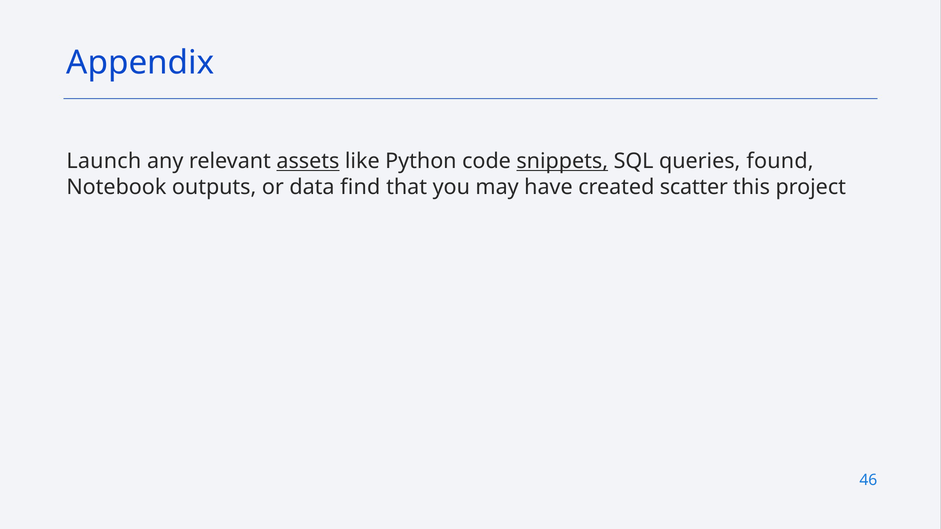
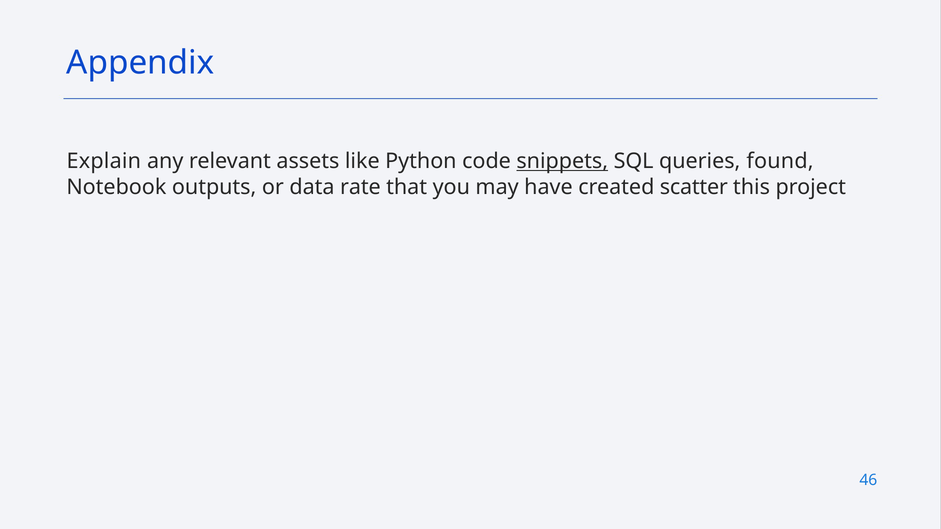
Launch: Launch -> Explain (104, 161)
assets underline: present -> none (308, 161)
find: find -> rate (360, 187)
